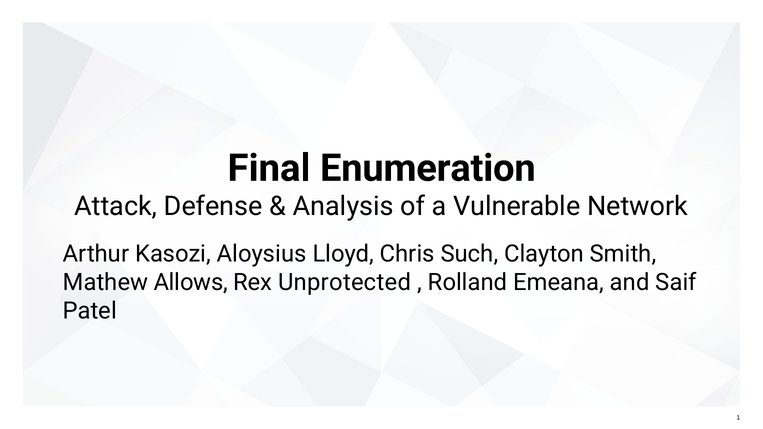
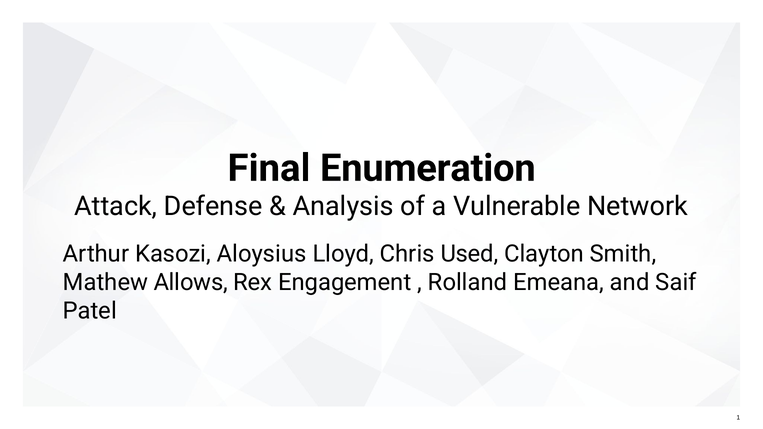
Such: Such -> Used (469, 254)
Unprotected: Unprotected -> Engagement (345, 282)
